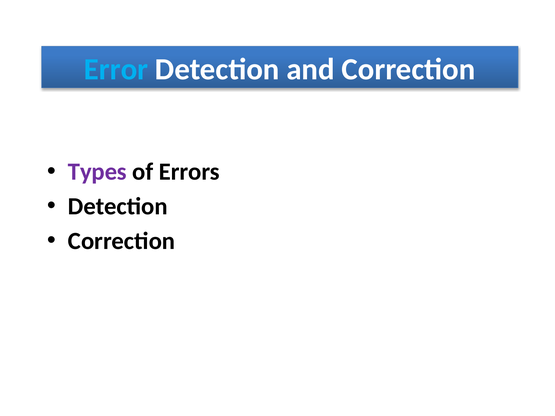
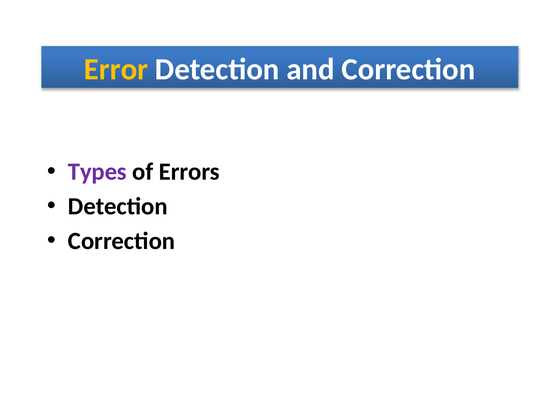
Error colour: light blue -> yellow (116, 69)
